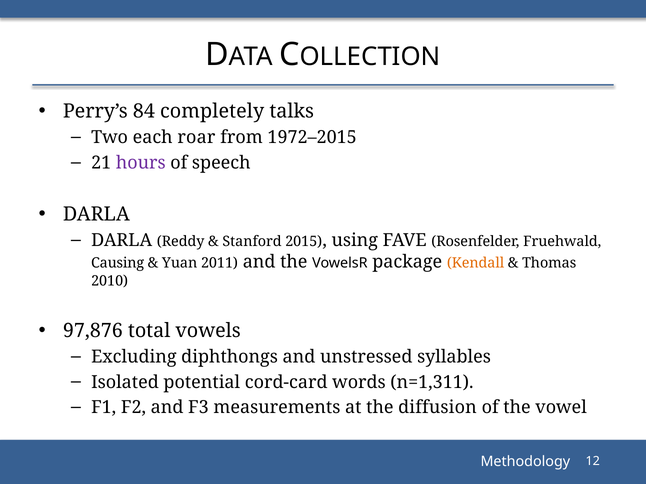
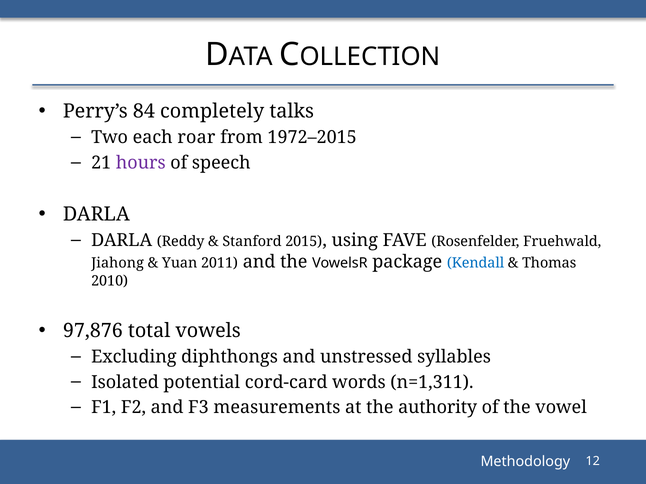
Causing: Causing -> Jiahong (117, 263)
Kendall colour: orange -> blue (476, 263)
diffusion: diffusion -> authority (438, 408)
